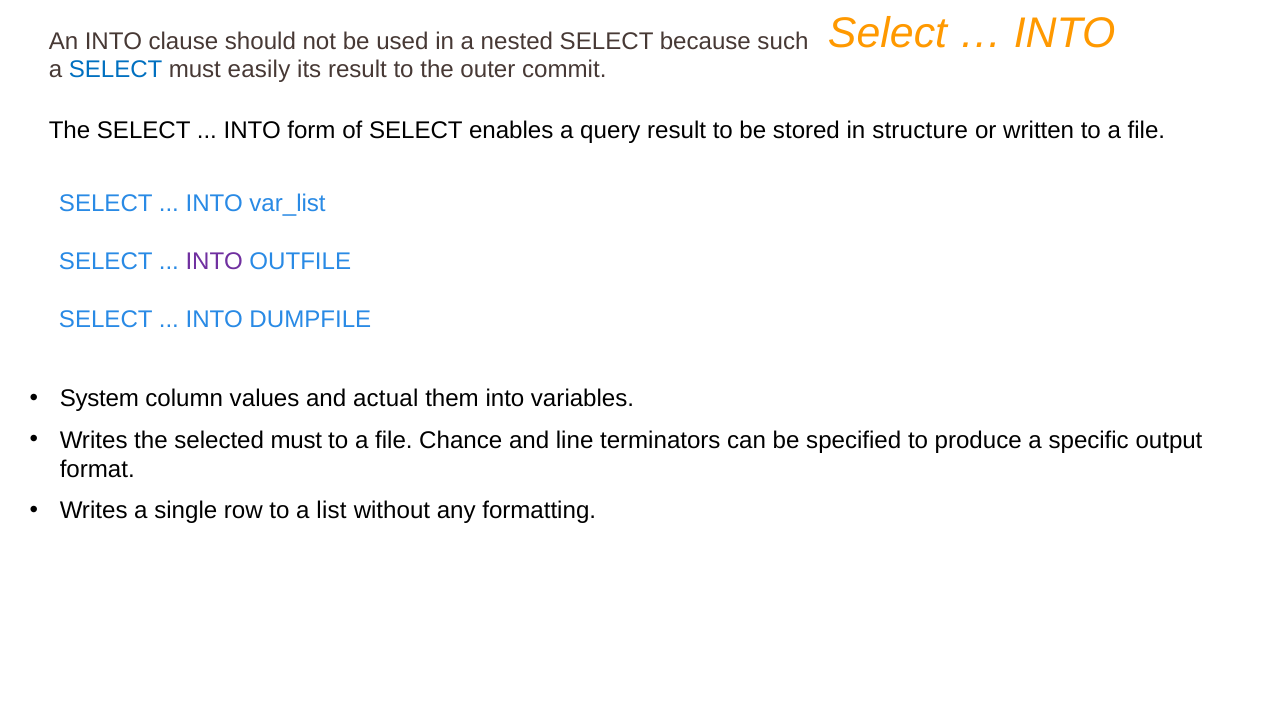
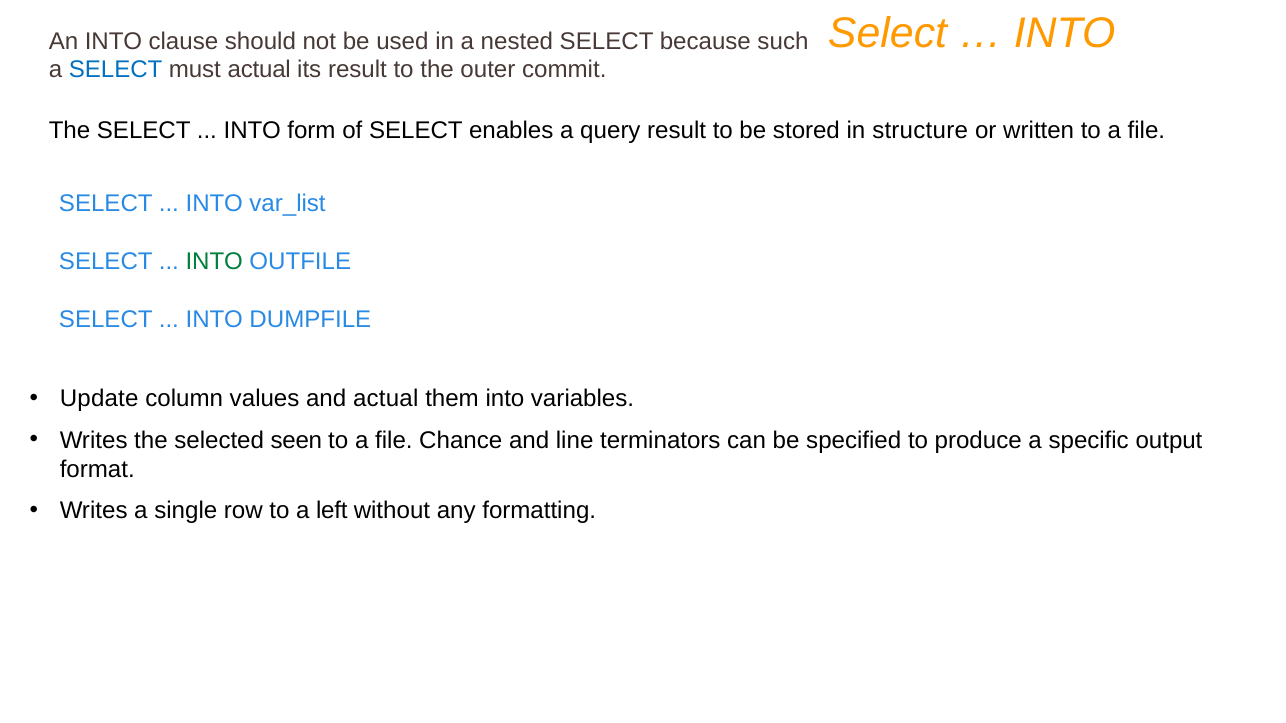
must easily: easily -> actual (259, 70)
INTO colour: purple -> green (214, 262)
System: System -> Update (99, 399)
selected must: must -> seen (296, 441)
list: list -> left (332, 511)
